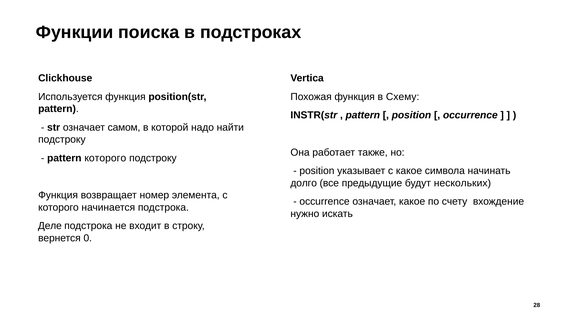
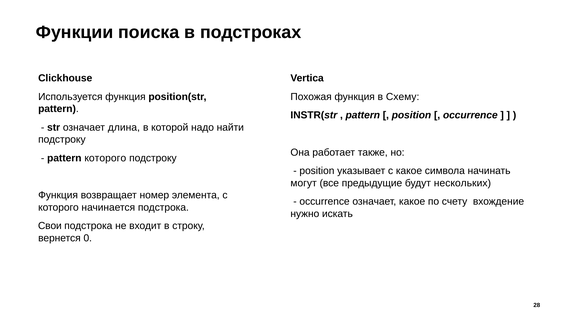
самом: самом -> длина (124, 127)
долго: долго -> могут (304, 183)
Деле: Деле -> Свои (50, 226)
